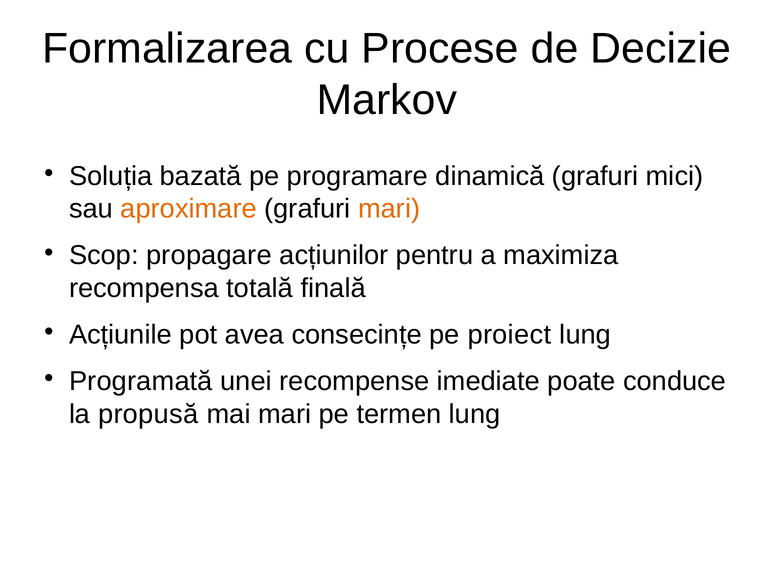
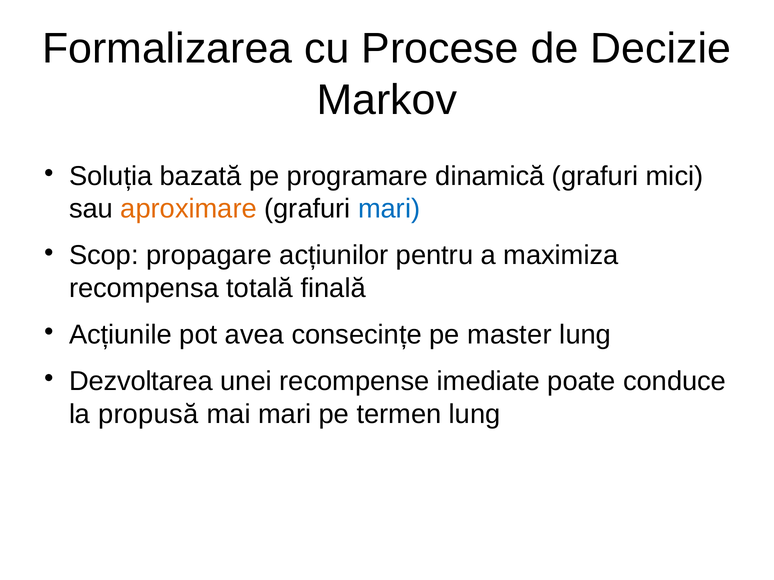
mari colour: orange -> blue (389, 209)
proiect: proiect -> master (509, 335)
Programată: Programată -> Dezvoltarea (141, 382)
